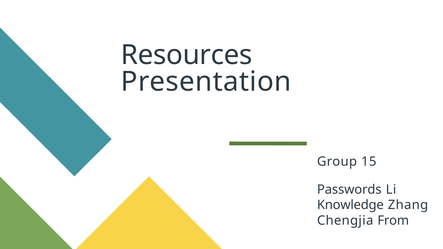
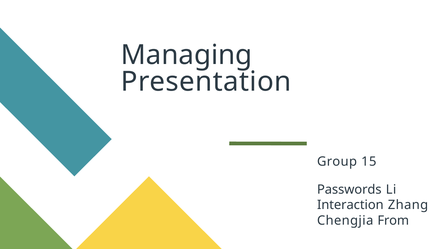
Resources: Resources -> Managing (187, 55)
Knowledge: Knowledge -> Interaction (350, 205)
